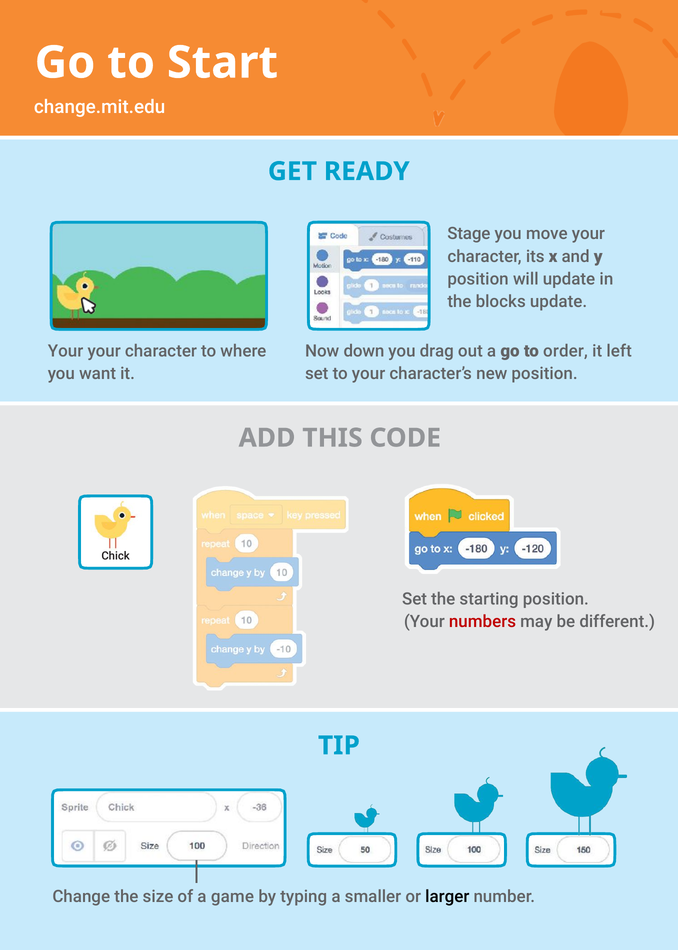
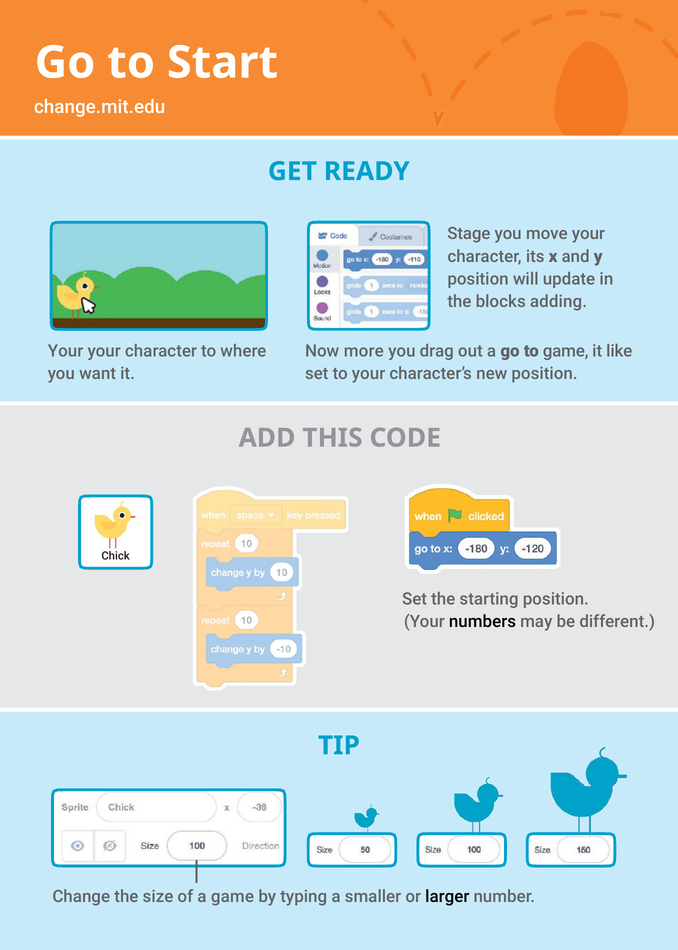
blocks update: update -> adding (558, 302)
down: down -> more (364, 351)
to order: order -> game (566, 351)
left: left -> like (619, 351)
numbers colour: red -> black (482, 621)
